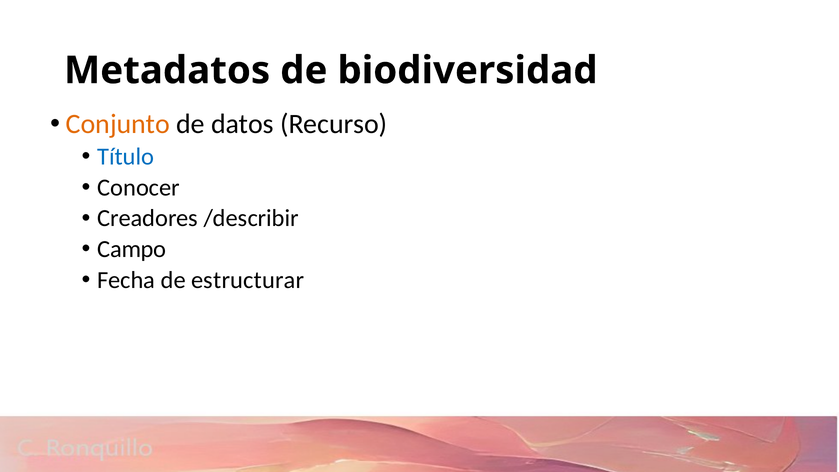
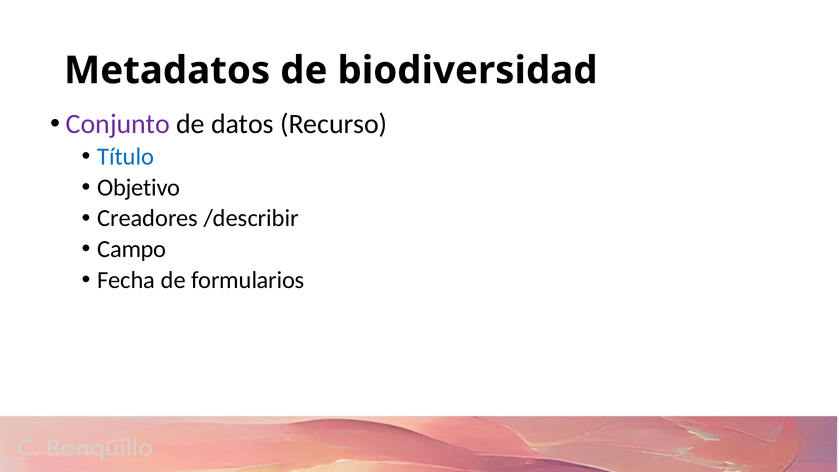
Conjunto colour: orange -> purple (118, 124)
Conocer: Conocer -> Objetivo (139, 188)
estructurar: estructurar -> formularios (248, 280)
